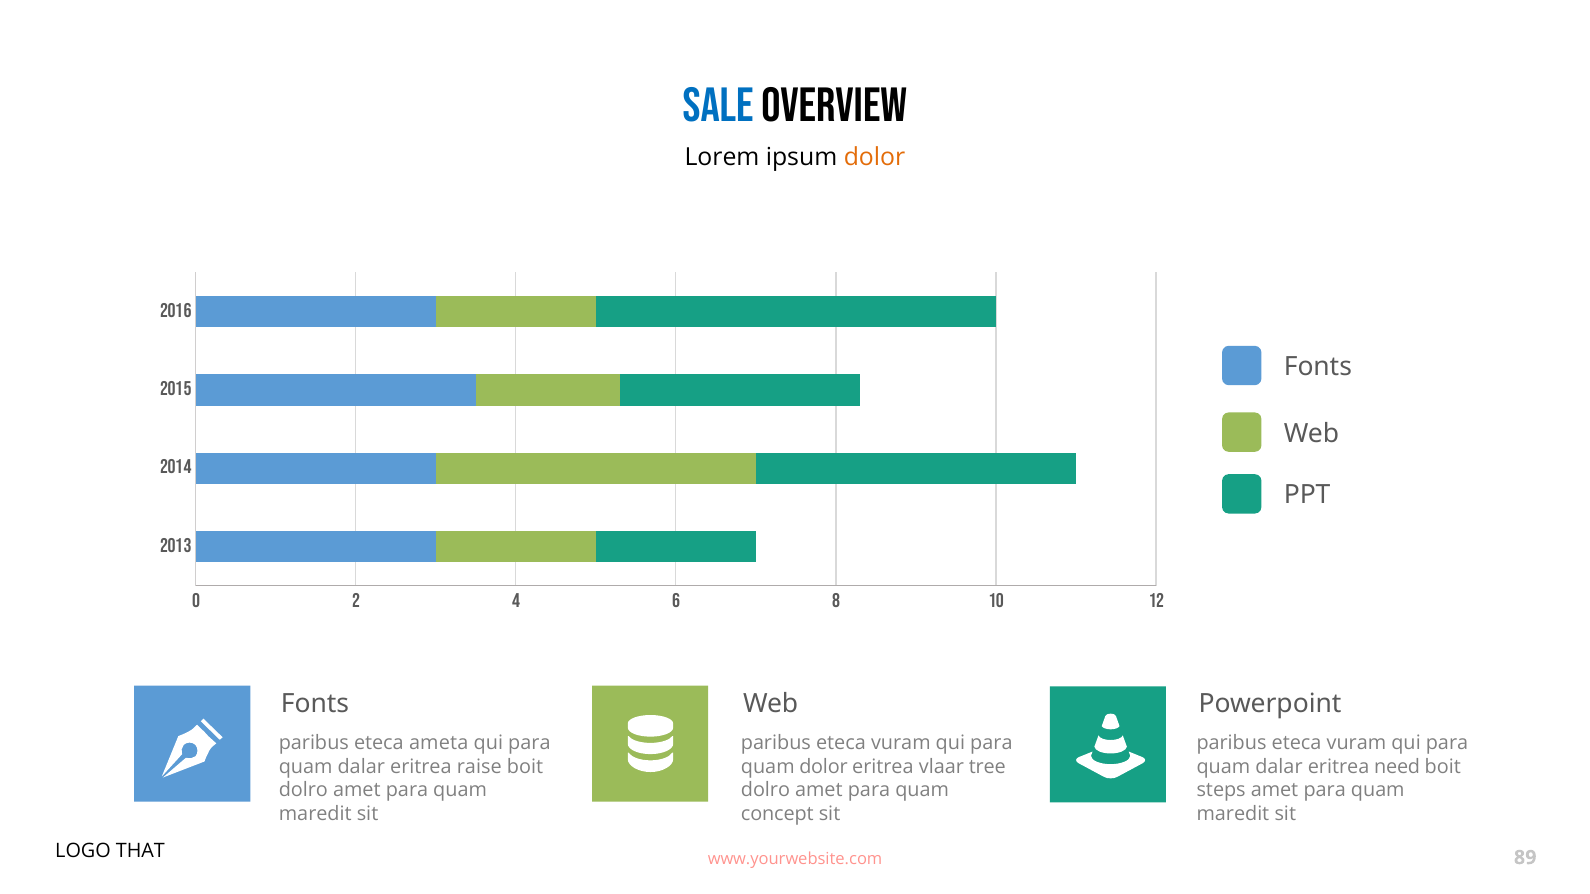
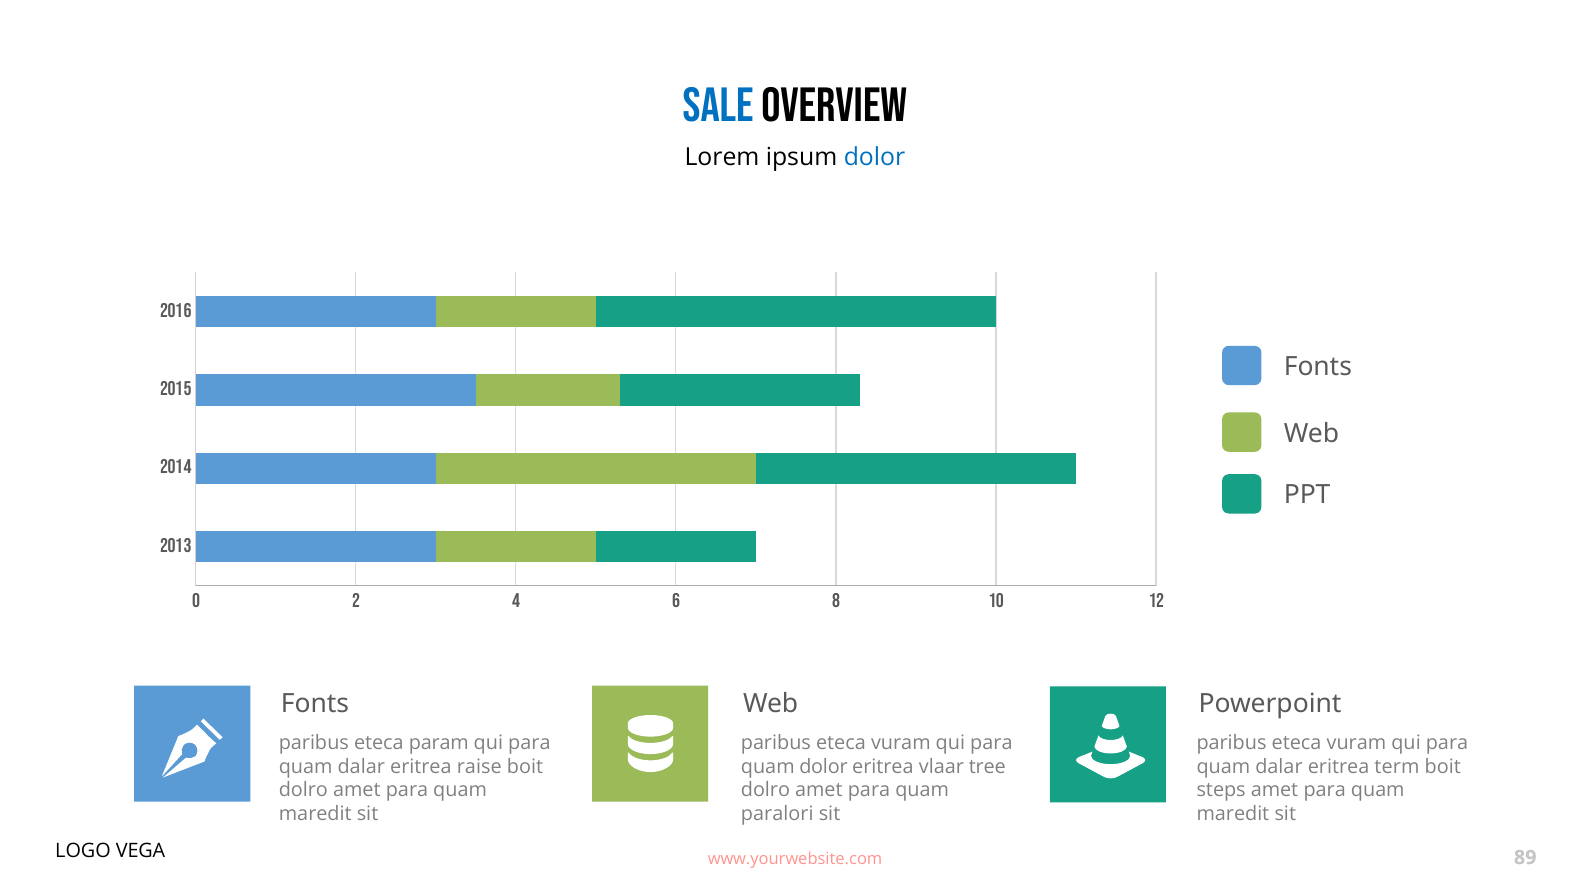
dolor colour: orange -> blue (874, 157)
ameta: ameta -> param (439, 743)
need: need -> term (1397, 767)
concept: concept -> paralori (777, 815)
THAT: THAT -> VEGA (140, 851)
